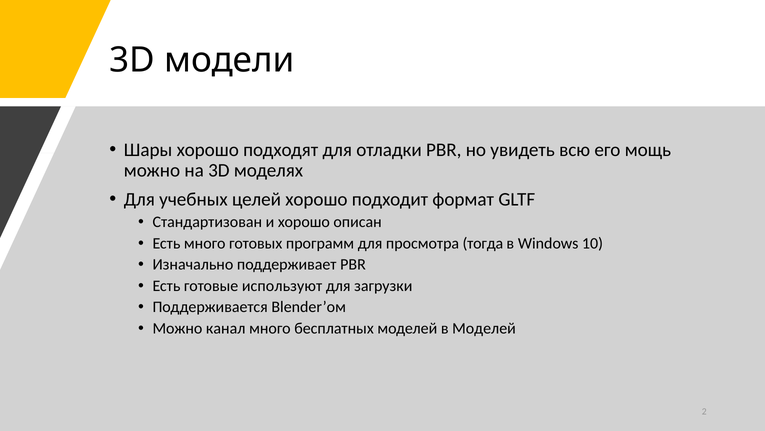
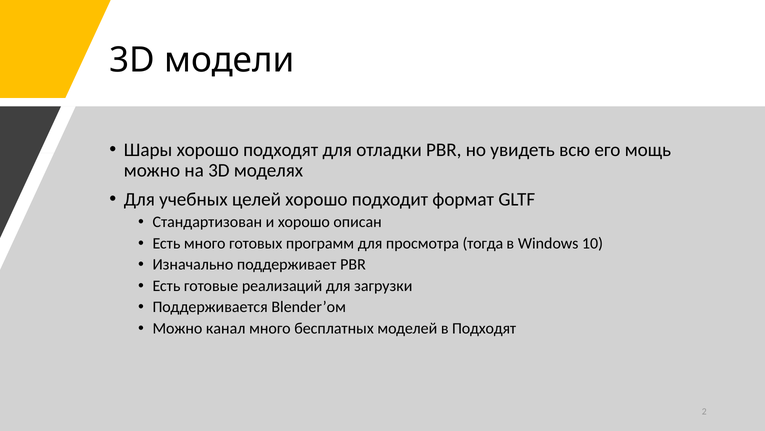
используют: используют -> реализаций (282, 285)
в Моделей: Моделей -> Подходят (484, 328)
